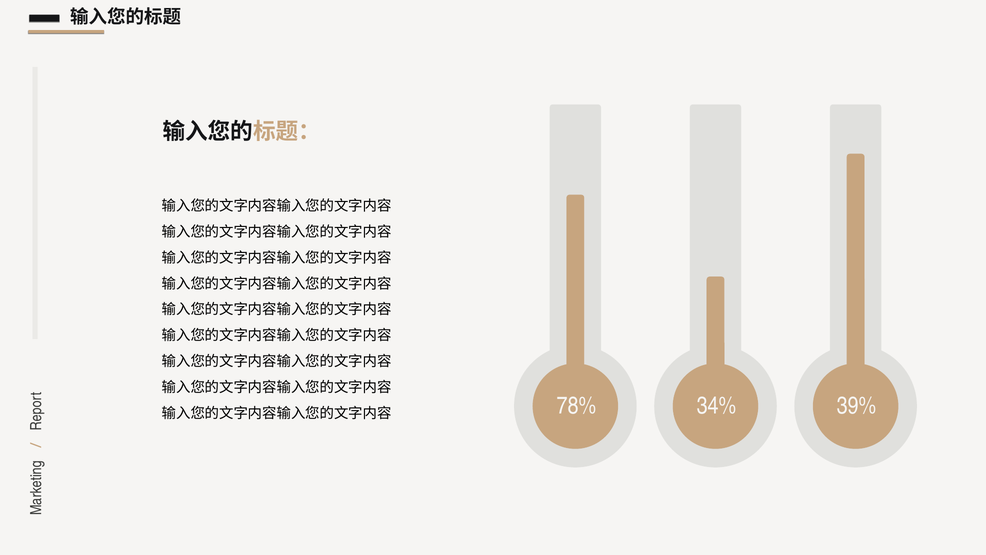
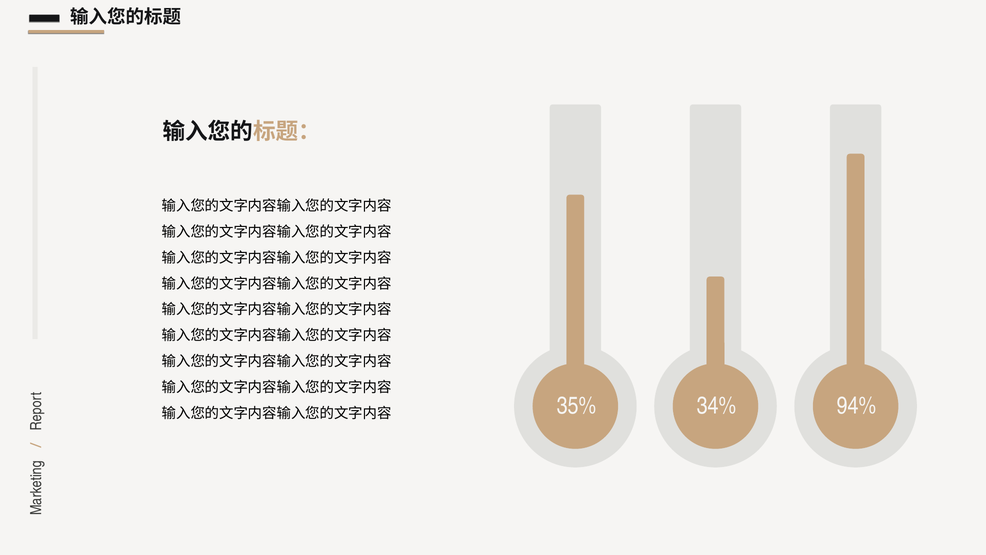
78%: 78% -> 35% (576, 405)
39%: 39% -> 94% (857, 405)
